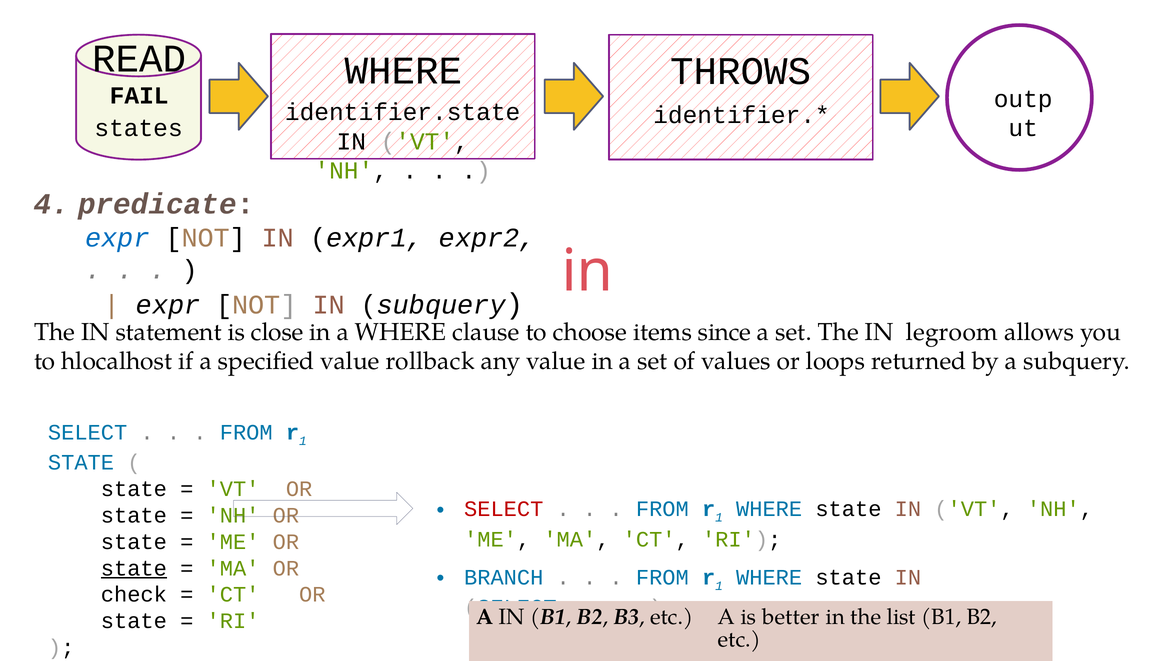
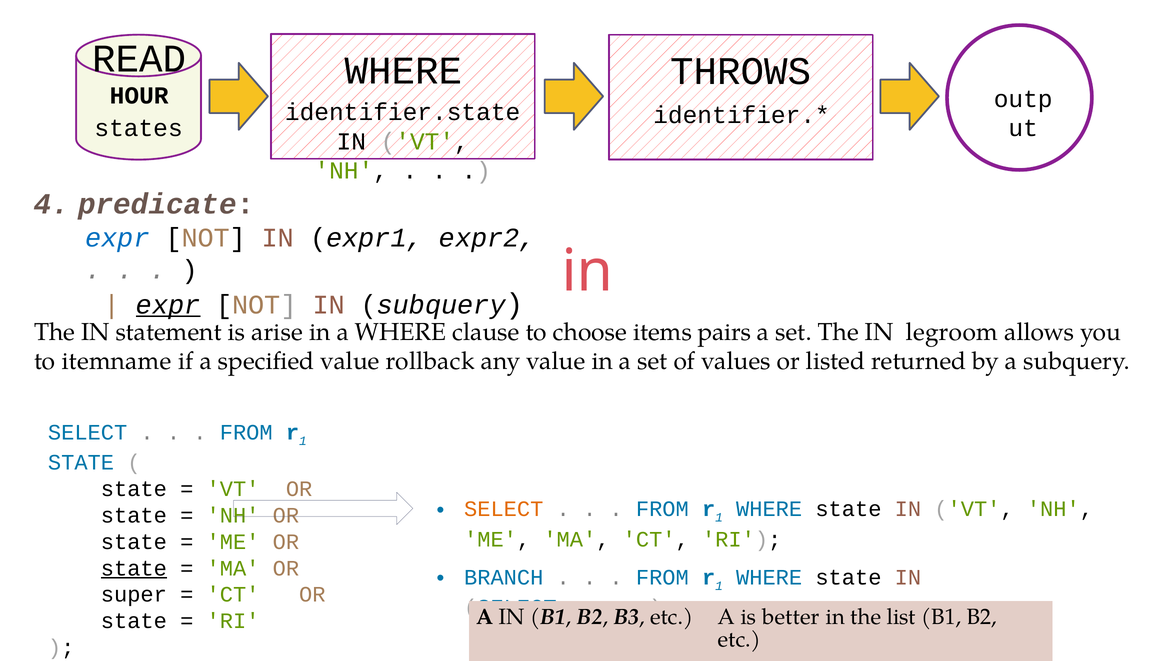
FAIL: FAIL -> HOUR (139, 96)
expr underline: none -> present (168, 305)
close: close -> arise (277, 332)
since: since -> pairs (725, 332)
hlocalhost: hlocalhost -> itemname (117, 361)
loops: loops -> listed (835, 361)
SELECT colour: red -> orange (504, 509)
check: check -> super (134, 595)
